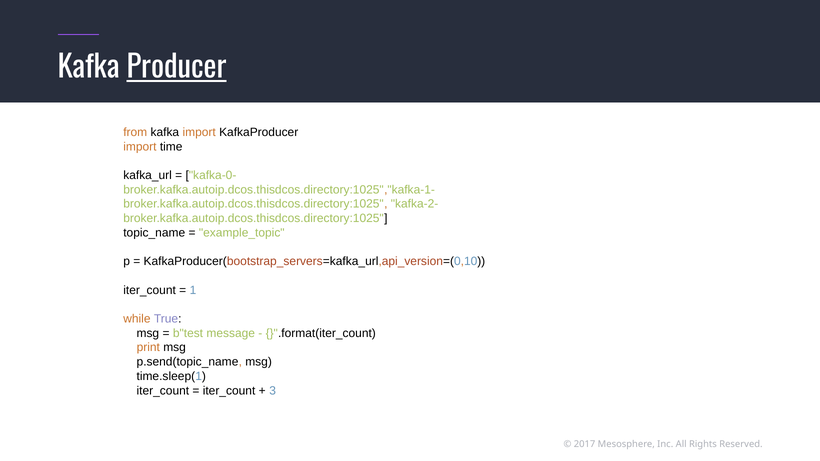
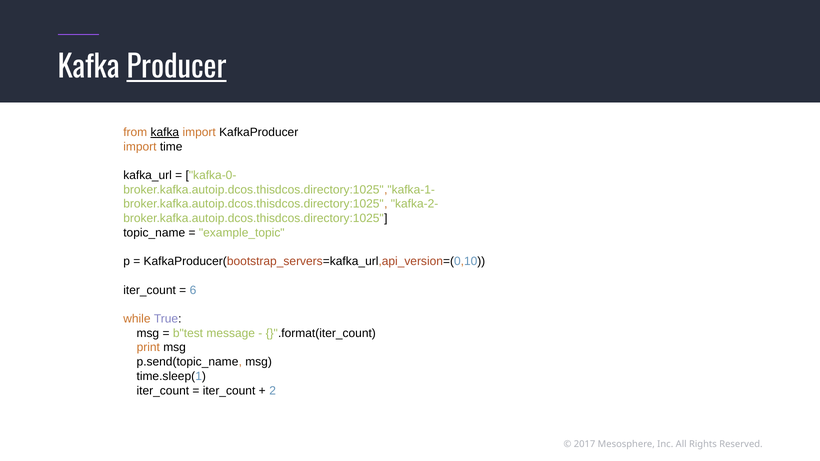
kafka underline: none -> present (165, 132)
1: 1 -> 6 (193, 290)
3: 3 -> 2 (273, 391)
